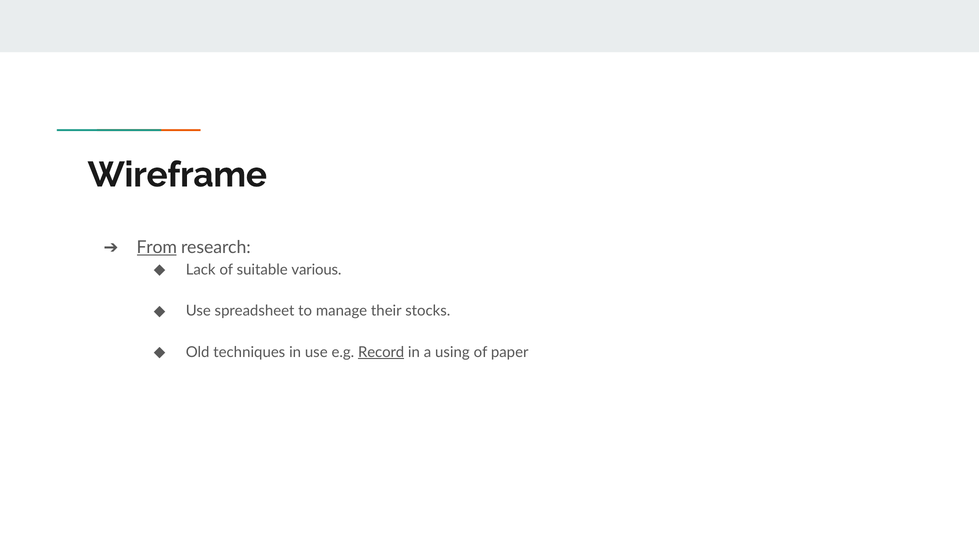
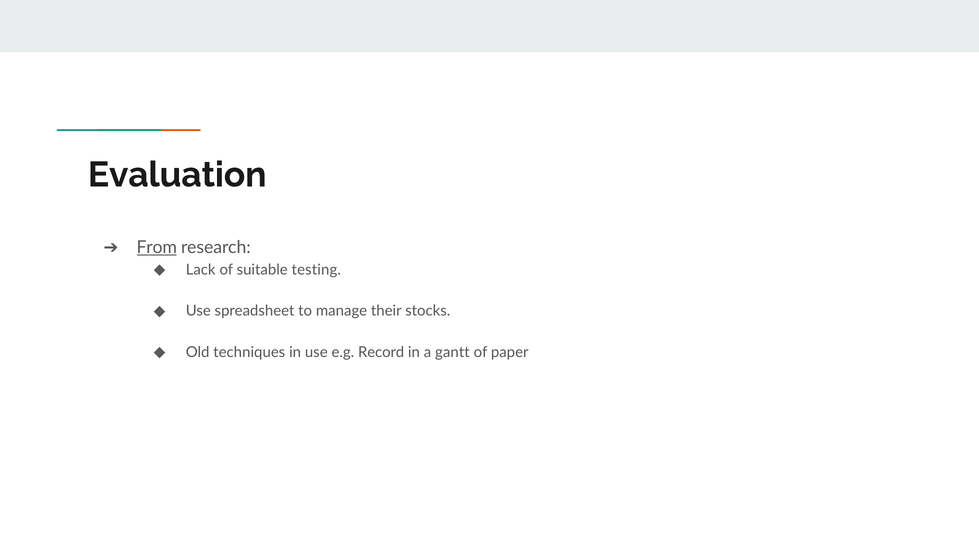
Wireframe: Wireframe -> Evaluation (177, 175)
various: various -> testing (316, 269)
Record underline: present -> none (381, 352)
using: using -> gantt (452, 352)
